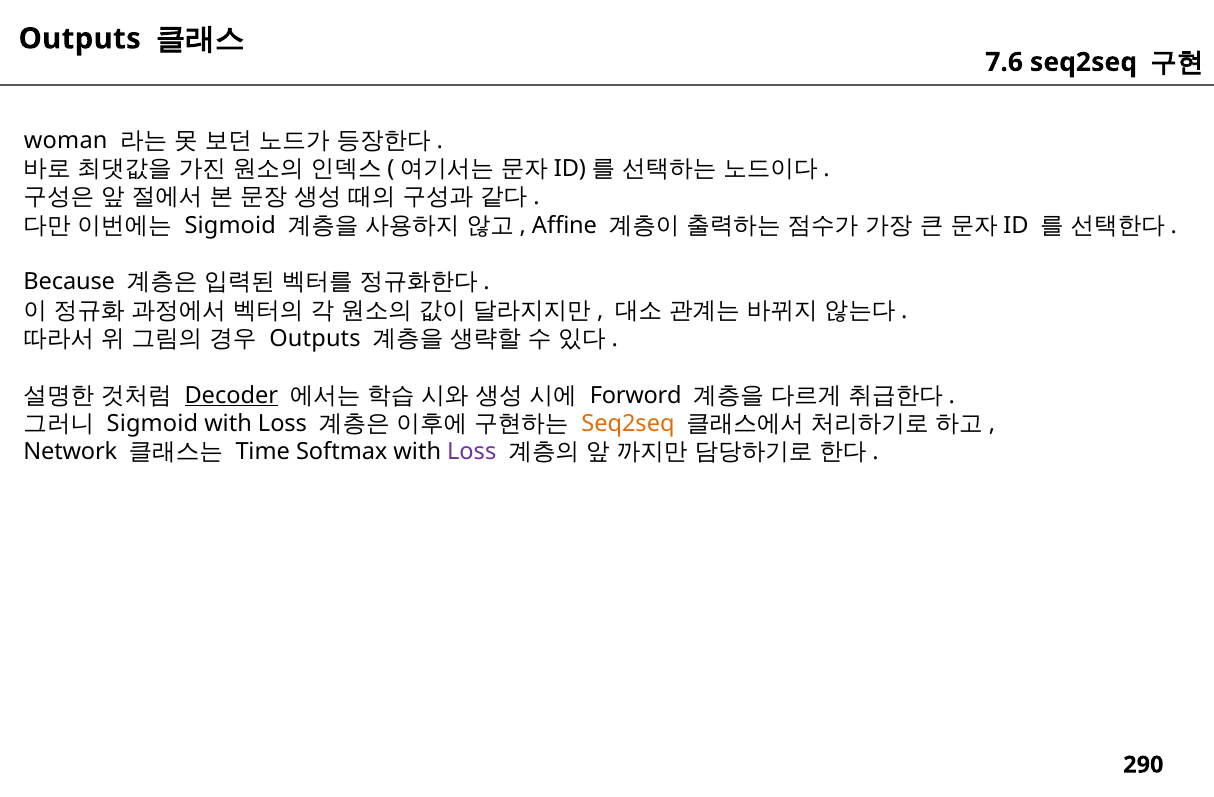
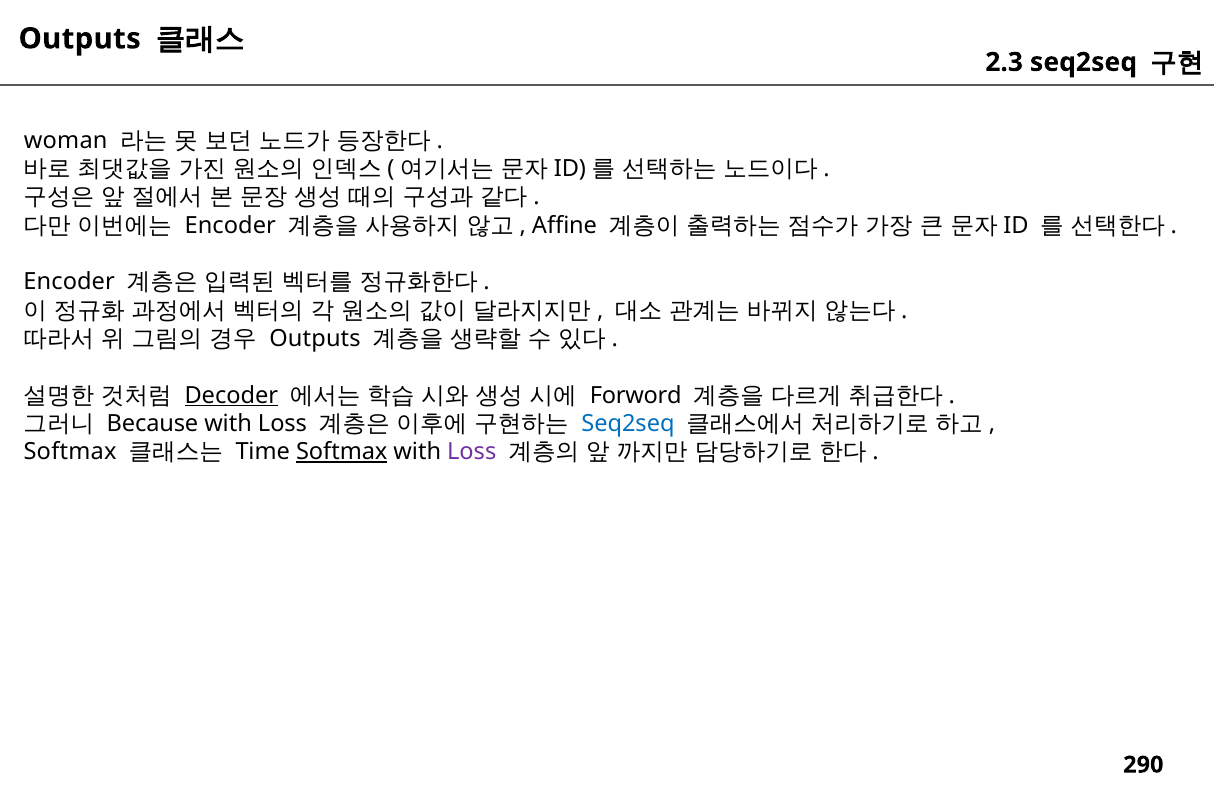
7.6: 7.6 -> 2.3 (1004, 62)
Sigmoid: Sigmoid -> Encoder (230, 226)
Because: Because -> Encoder (69, 282)
Sigmoid: Sigmoid -> Because (153, 424)
Seq2seq colour: orange -> blue (628, 424)
Network: Network -> Softmax (70, 452)
Softmax underline: none -> present (342, 452)
